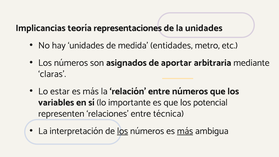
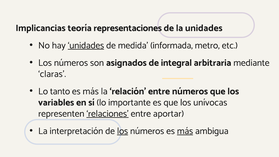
unidades underline: none -> present (86, 45)
entidades: entidades -> informada (172, 45)
aportar: aportar -> integral (176, 63)
estar: estar -> tanto (60, 91)
potencial: potencial -> unívocas (210, 102)
relaciones underline: none -> present (108, 114)
técnica: técnica -> aportar (169, 114)
